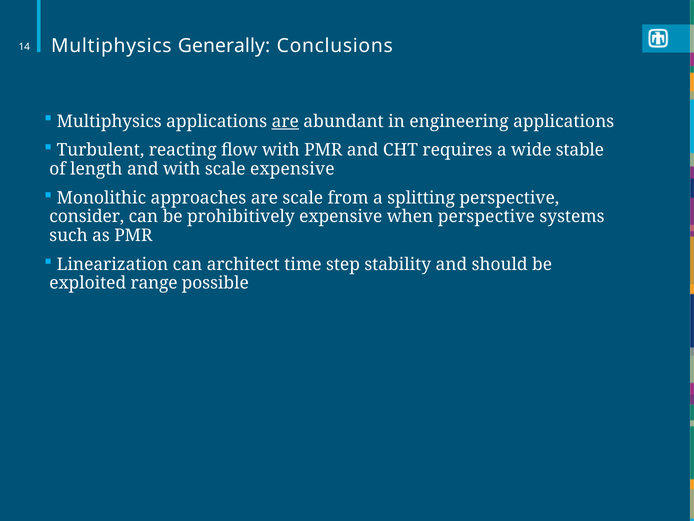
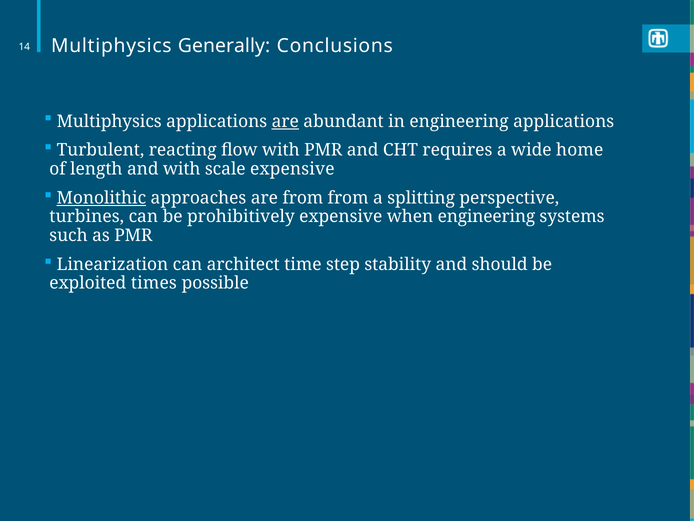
stable: stable -> home (580, 150)
Monolithic underline: none -> present (101, 198)
are scale: scale -> from (303, 198)
consider: consider -> turbines (87, 216)
when perspective: perspective -> engineering (486, 216)
range: range -> times (154, 283)
